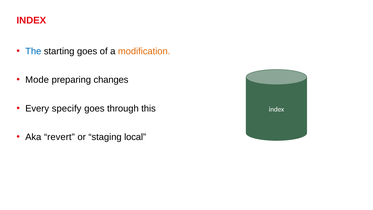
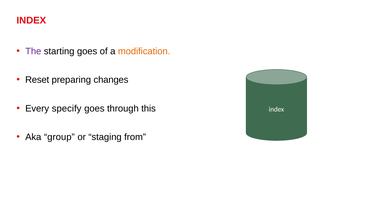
The colour: blue -> purple (33, 51)
Mode: Mode -> Reset (37, 80)
revert: revert -> group (59, 137)
local: local -> from (135, 137)
